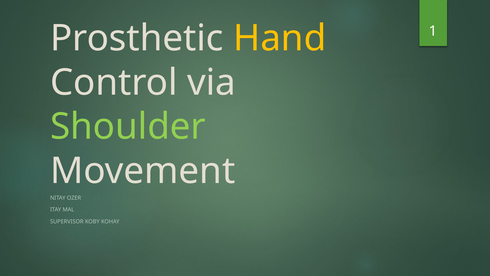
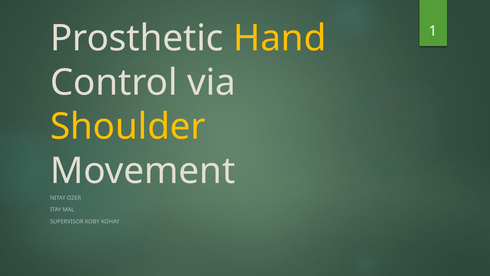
Shoulder colour: light green -> yellow (128, 127)
